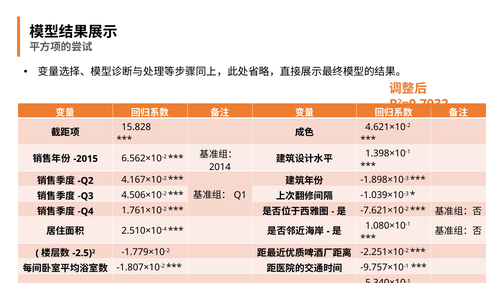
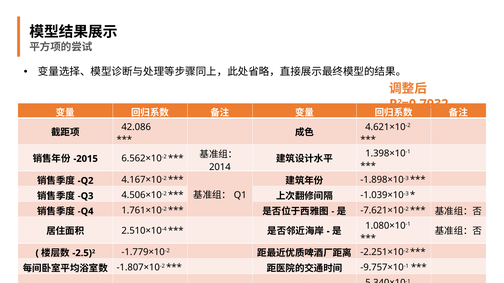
15.828: 15.828 -> 42.086 (136, 127)
